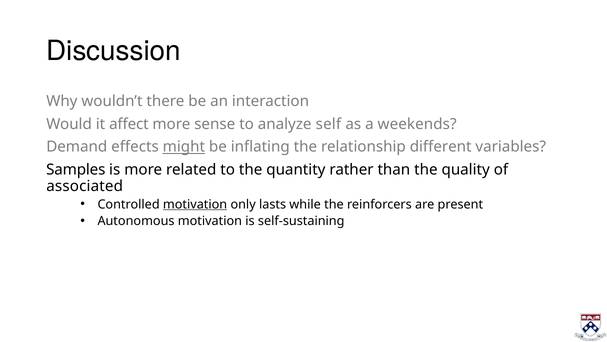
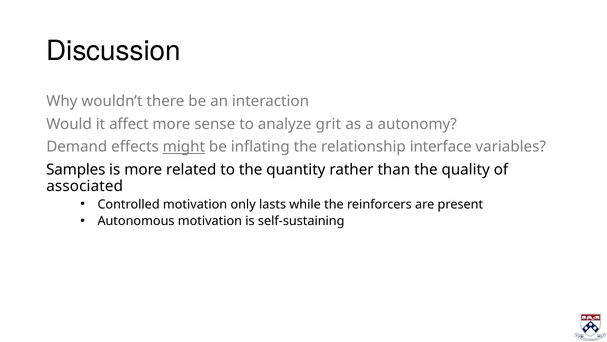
self: self -> grit (328, 124)
weekends: weekends -> autonomy (417, 124)
different: different -> interface (441, 147)
motivation underline: present -> none (195, 204)
